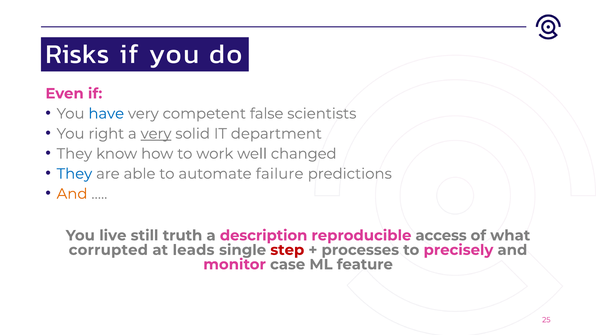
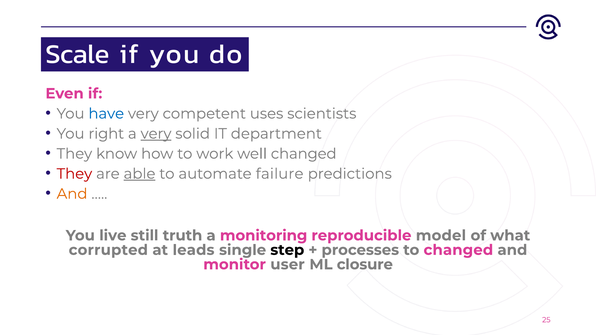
Risks: Risks -> Scale (78, 54)
false: false -> uses (267, 114)
They colour: blue -> red (74, 174)
able underline: none -> present (140, 174)
description: description -> monitoring (264, 236)
access: access -> model (441, 236)
step colour: red -> black (287, 250)
to precisely: precisely -> changed (458, 250)
case: case -> user (288, 265)
feature: feature -> closure (365, 265)
